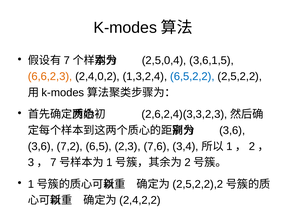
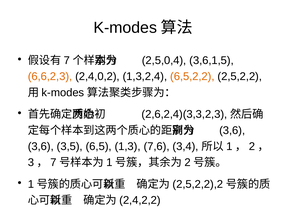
6,5,2,2 colour: blue -> orange (192, 76)
7,2: 7,2 -> 3,5 (70, 146)
2,3: 2,3 -> 1,3 (128, 146)
